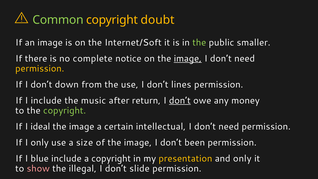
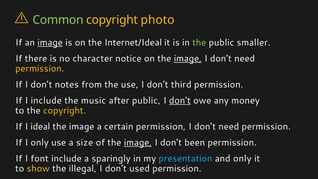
doubt: doubt -> photo (158, 20)
image underline: none -> present (50, 43)
Internet/Soft: Internet/Soft -> Internet/Ideal (133, 43)
complete: complete -> character (93, 58)
down: down -> notes (67, 84)
lines: lines -> third (181, 84)
after return: return -> public (146, 100)
copyright colour: light green -> yellow (65, 110)
certain intellectual: intellectual -> permission (161, 126)
image underline: none -> present (138, 142)
blue: blue -> font (40, 158)
a copyright: copyright -> sparingly (111, 158)
presentation colour: yellow -> light blue (185, 158)
show colour: pink -> yellow (38, 168)
slide: slide -> used (139, 168)
